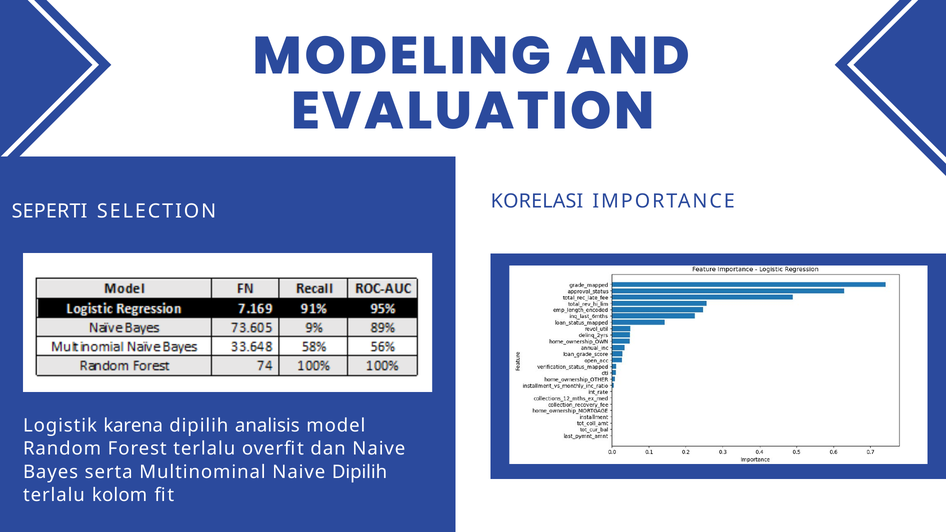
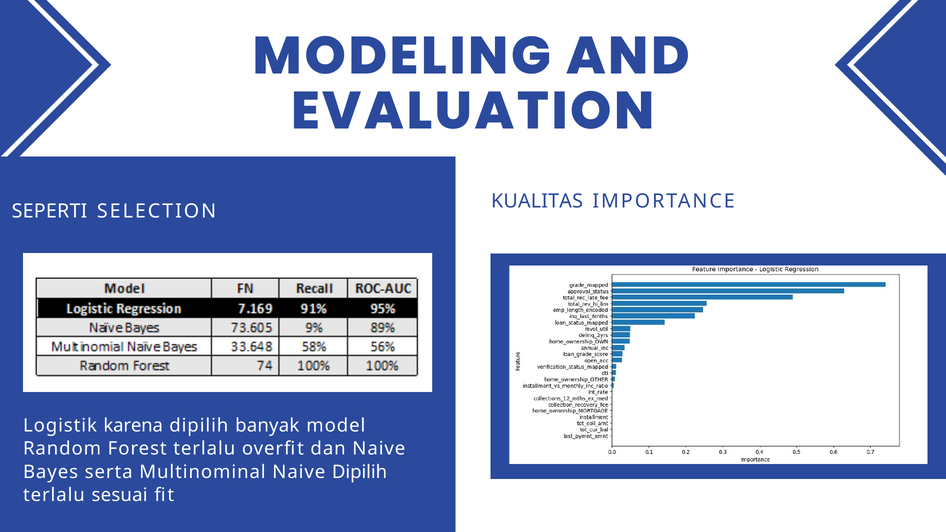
KORELASI: KORELASI -> KUALITAS (537, 201)
analisis: analisis -> banyak (267, 426)
kolom: kolom -> sesuai (120, 495)
